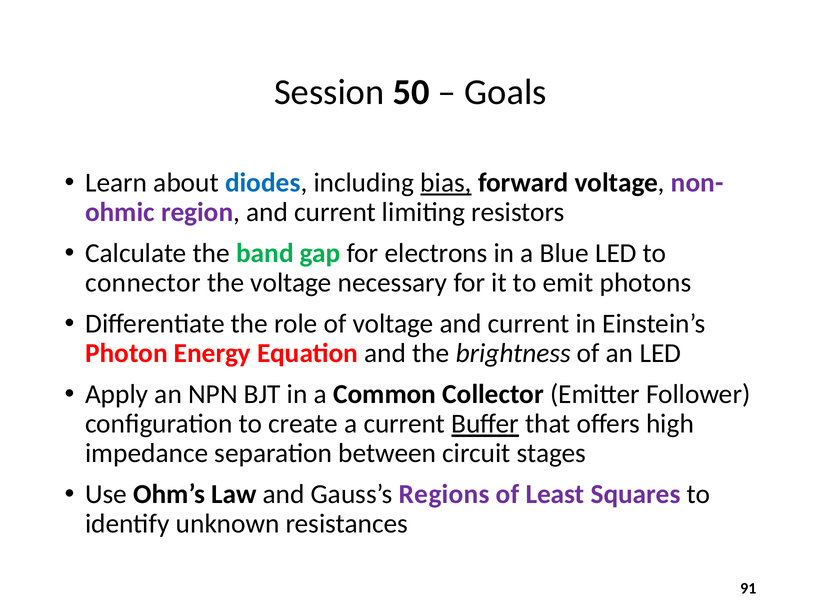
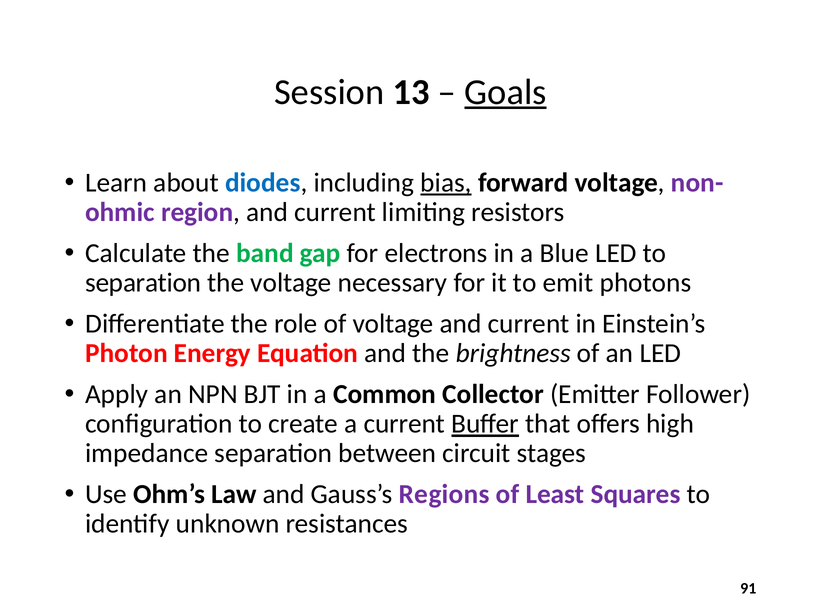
50: 50 -> 13 (411, 92)
Goals underline: none -> present (505, 92)
connector: connector -> separation (143, 283)
